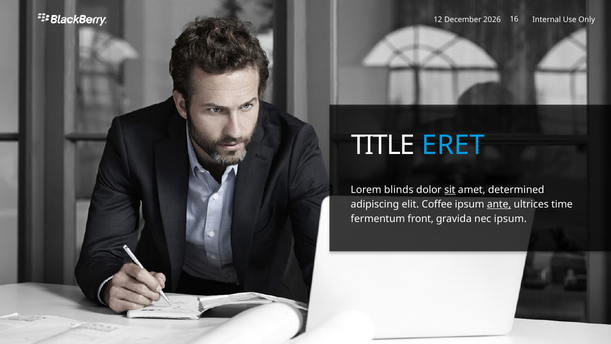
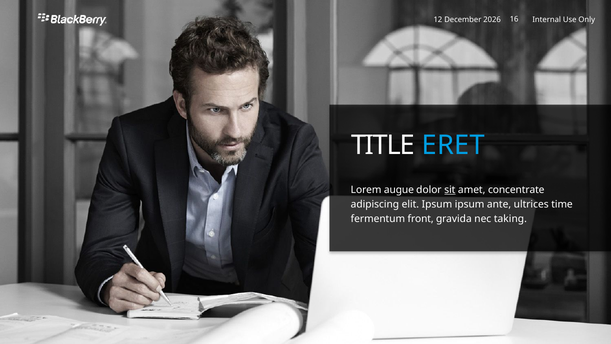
blinds: blinds -> augue (399, 190)
determined: determined -> concentrate (516, 190)
elit Coffee: Coffee -> Ipsum (437, 204)
ante underline: present -> none (499, 204)
nec ipsum: ipsum -> taking (510, 219)
